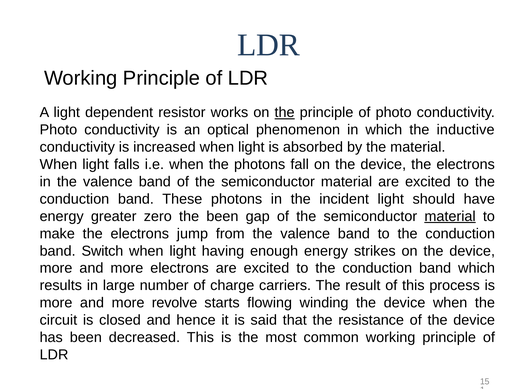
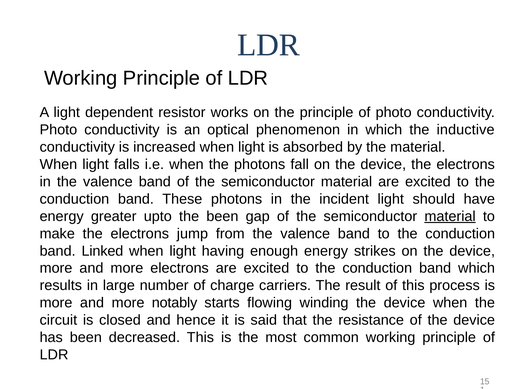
the underline: present -> none (285, 112)
zero: zero -> upto (158, 216)
Switch: Switch -> Linked (102, 251)
revolve: revolve -> notably (175, 302)
